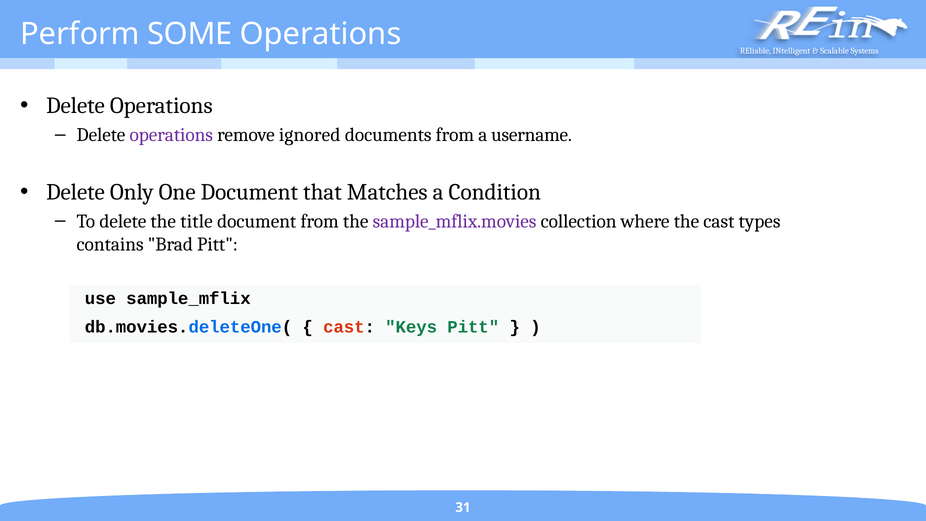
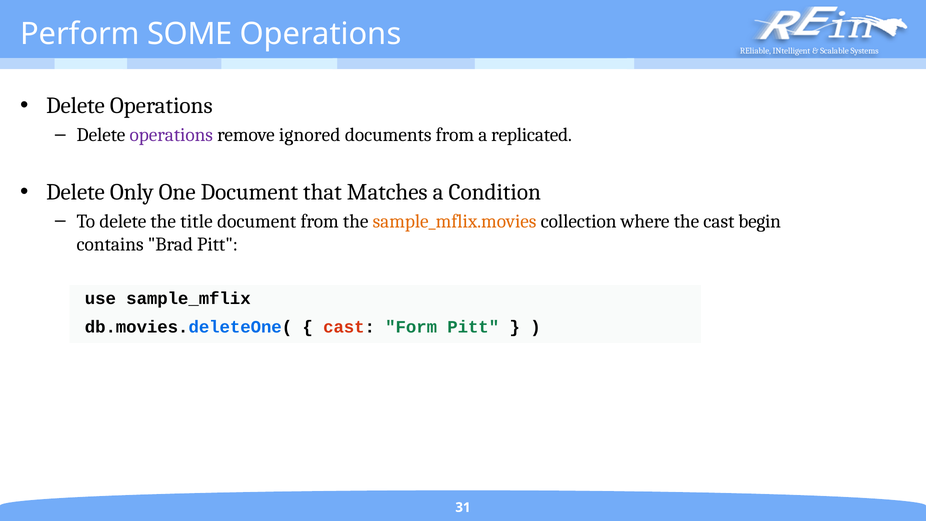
username: username -> replicated (532, 135)
sample_mflix.movies colour: purple -> orange (455, 221)
types: types -> begin (760, 221)
Keys: Keys -> Form (411, 327)
